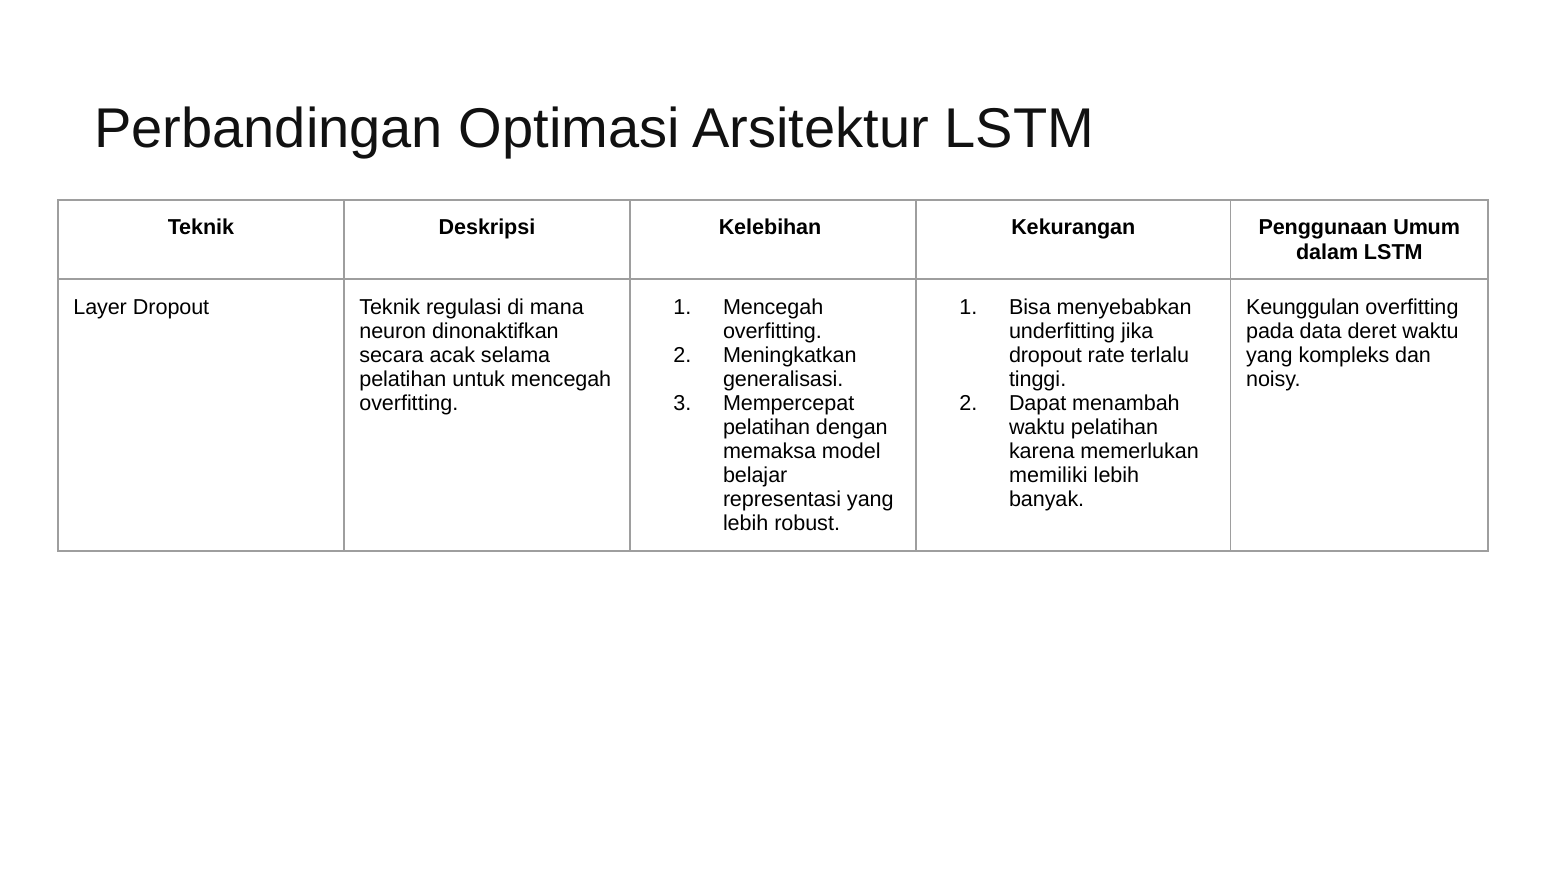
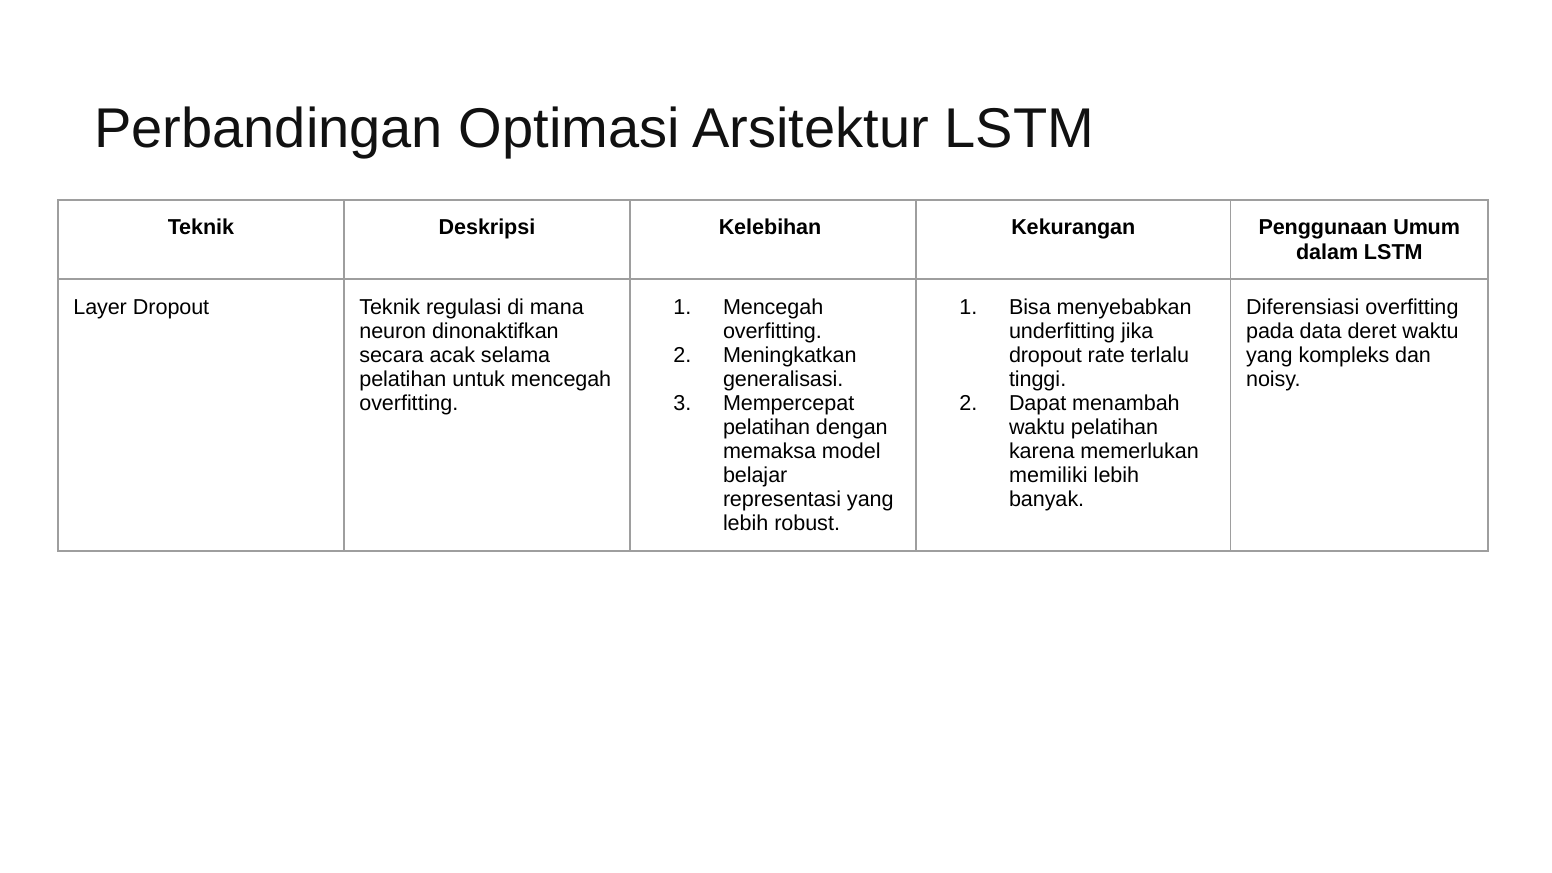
Keunggulan: Keunggulan -> Diferensiasi (1303, 307)
